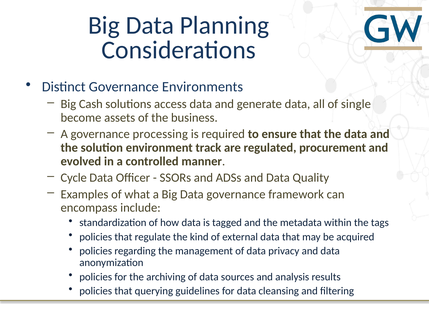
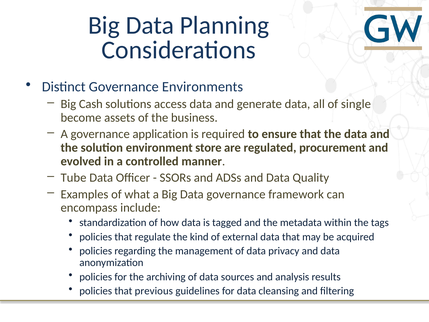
processing: processing -> application (160, 134)
track: track -> store (208, 148)
Cycle: Cycle -> Tube (74, 178)
querying: querying -> previous (154, 291)
